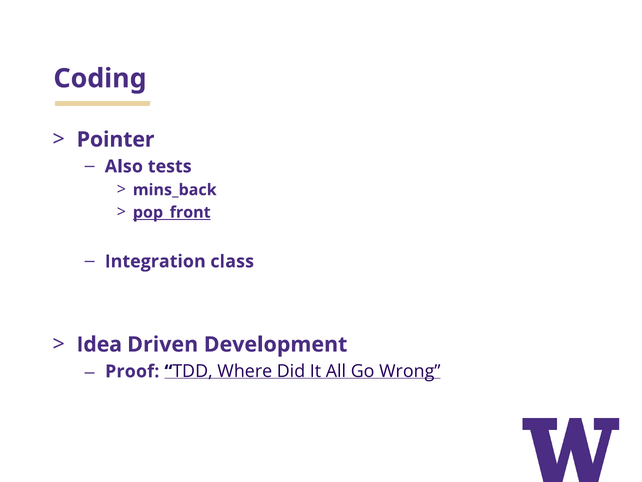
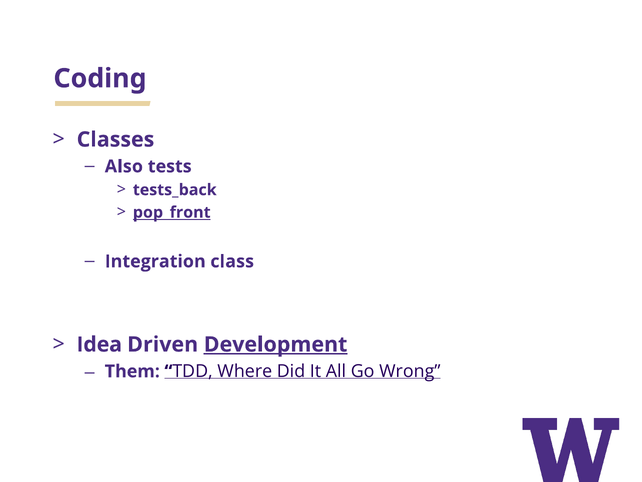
Pointer: Pointer -> Classes (115, 139)
mins_back: mins_back -> tests_back (175, 190)
Development underline: none -> present (276, 344)
Proof: Proof -> Them (132, 371)
